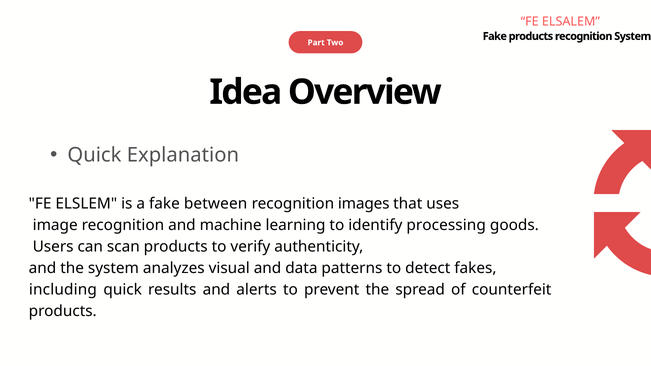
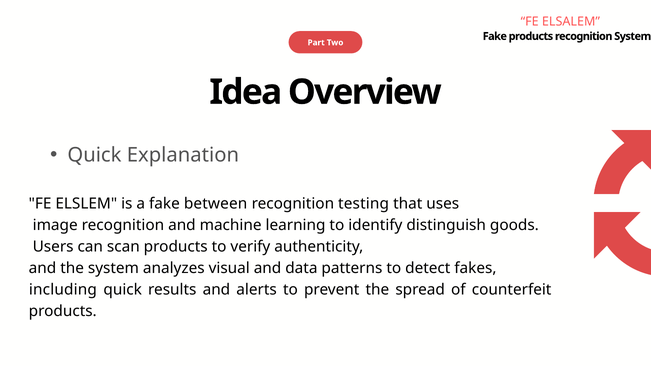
images: images -> testing (364, 204)
processing: processing -> distinguish (446, 225)
